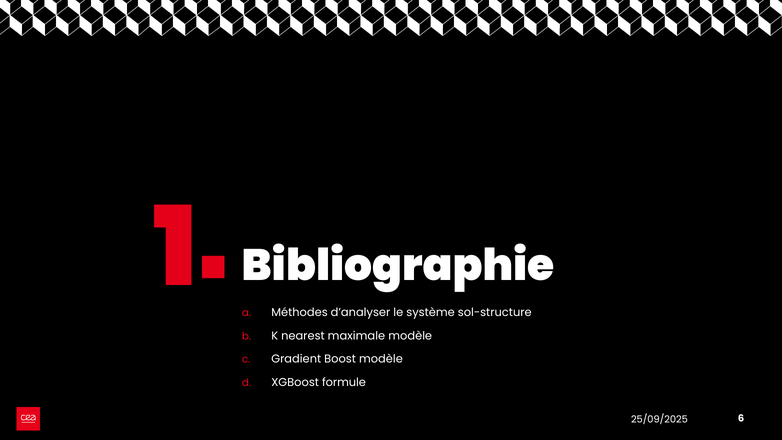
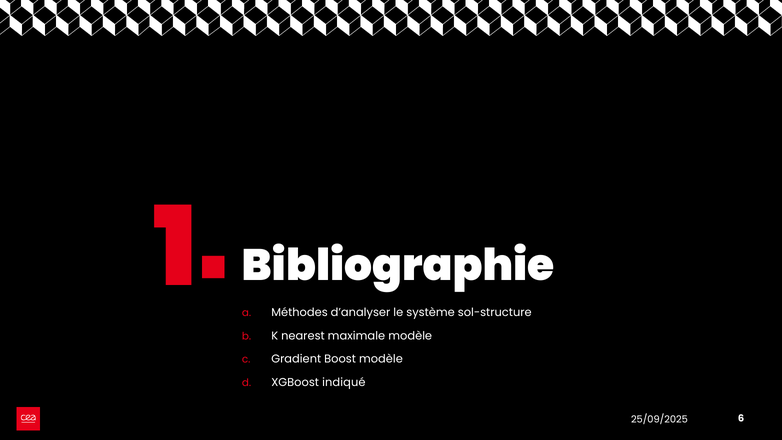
formule: formule -> indiqué (344, 383)
